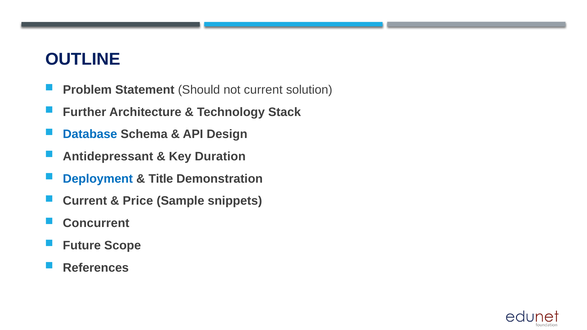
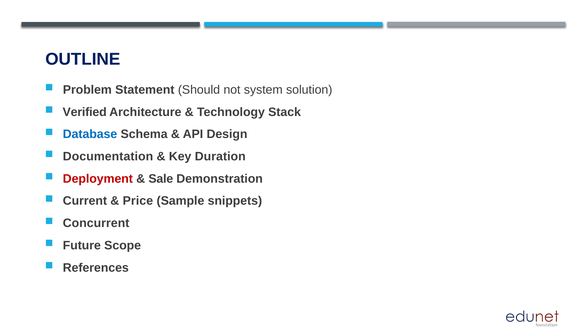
not current: current -> system (263, 90)
Further: Further -> Verified (85, 112)
Antidepressant: Antidepressant -> Documentation (108, 157)
Deployment colour: blue -> red (98, 179)
Title: Title -> Sale (161, 179)
